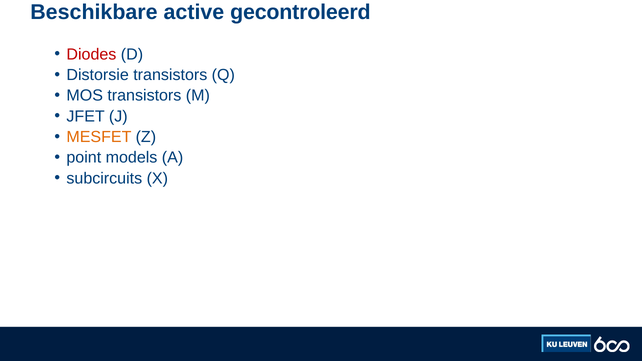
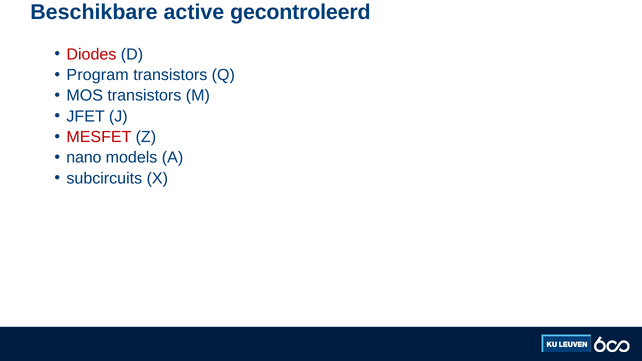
Distorsie: Distorsie -> Program (98, 75)
MESFET colour: orange -> red (99, 137)
point: point -> nano (84, 158)
